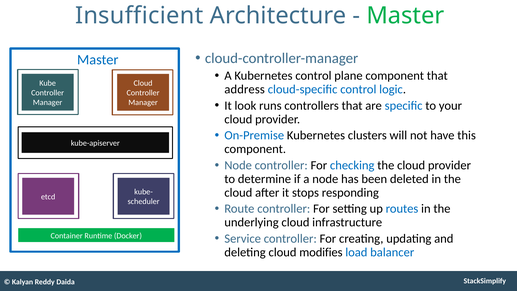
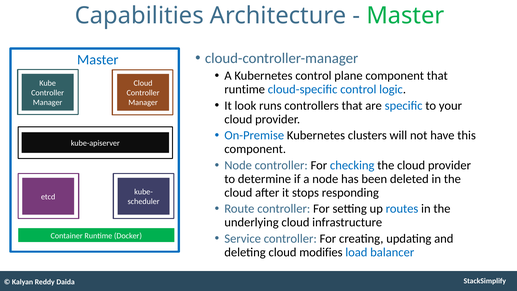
Insufficient: Insufficient -> Capabilities (139, 16)
address: address -> runtime (245, 89)
